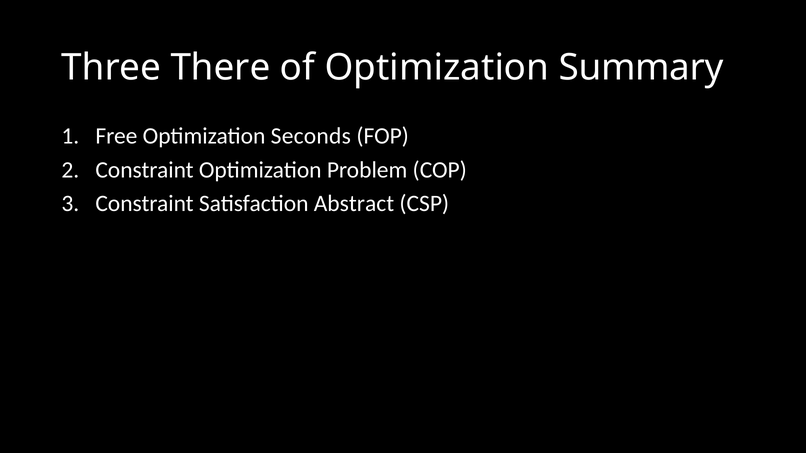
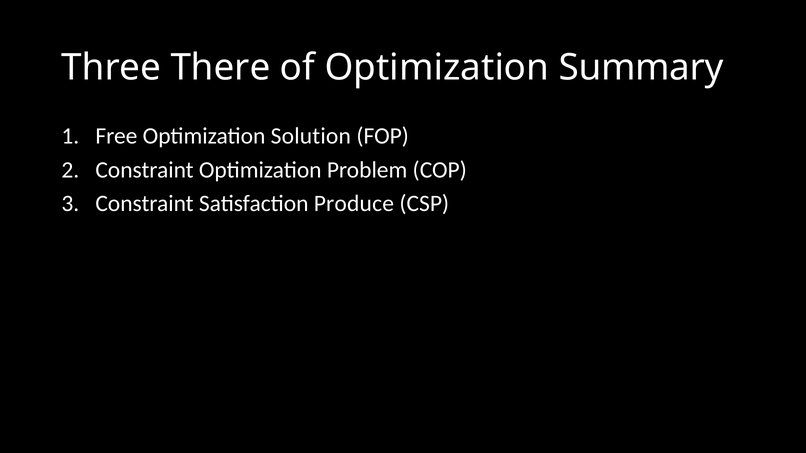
Seconds: Seconds -> Solution (311, 136)
Abstract: Abstract -> Produce (354, 204)
